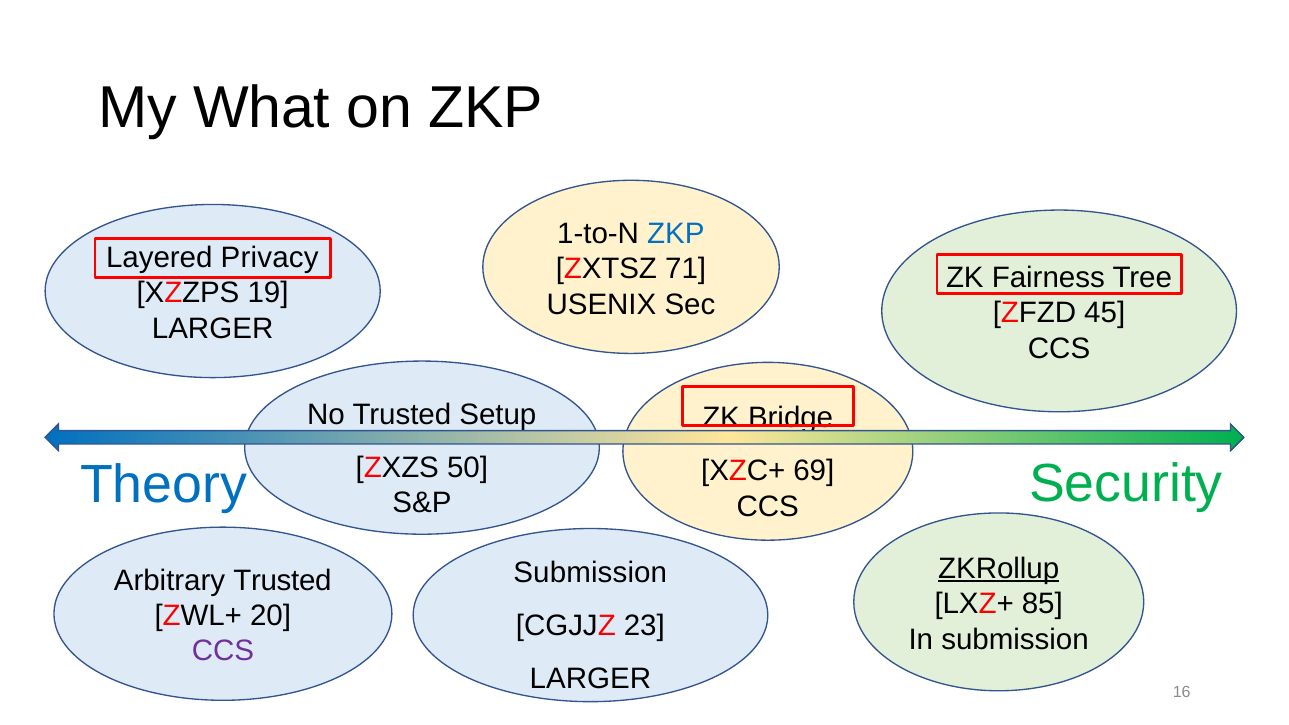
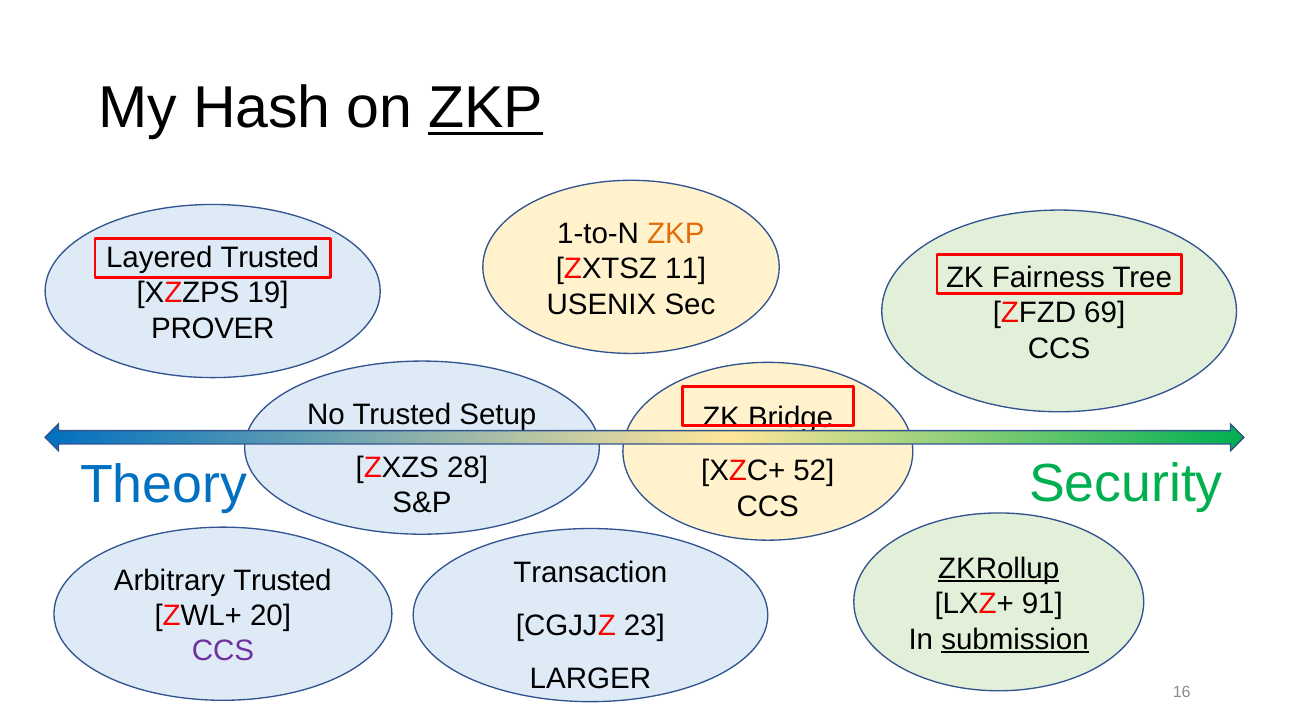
What: What -> Hash (262, 108)
ZKP underline: none -> present (486, 108)
ZKP colour: blue -> orange (676, 233)
Layered Privacy: Privacy -> Trusted (270, 258)
71: 71 -> 11 (686, 269)
45: 45 -> 69 (1105, 313)
LARGER: LARGER -> PROVER (213, 329)
50: 50 -> 28 (468, 467)
69: 69 -> 52 (814, 471)
Submission: Submission -> Transaction (590, 573)
85: 85 -> 91 (1042, 604)
submission underline: none -> present (1015, 639)
